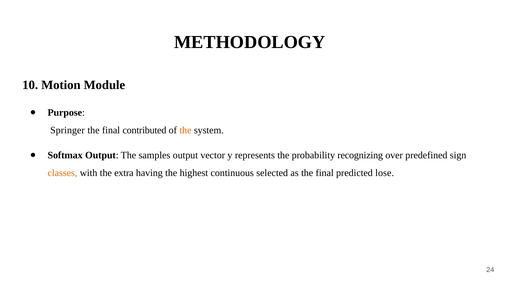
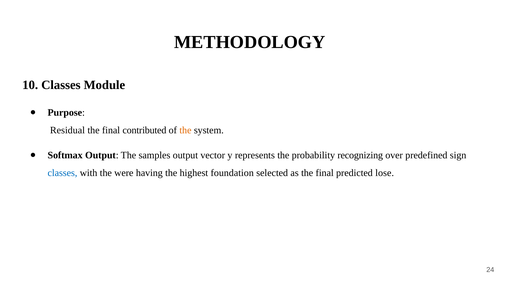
10 Motion: Motion -> Classes (61, 85)
Springer: Springer -> Residual (68, 130)
classes colour: orange -> blue (62, 173)
extra: extra -> were (124, 173)
continuous: continuous -> foundation (232, 173)
